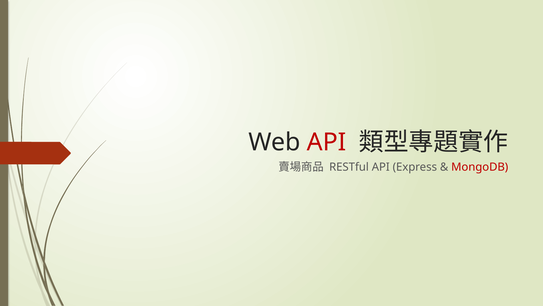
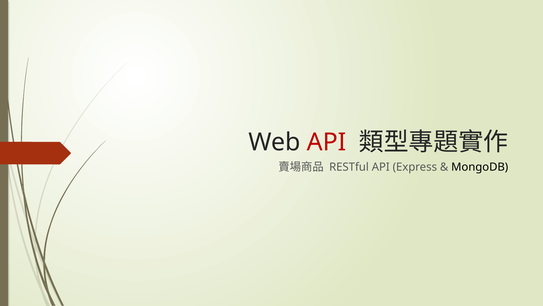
MongoDB colour: red -> black (480, 167)
